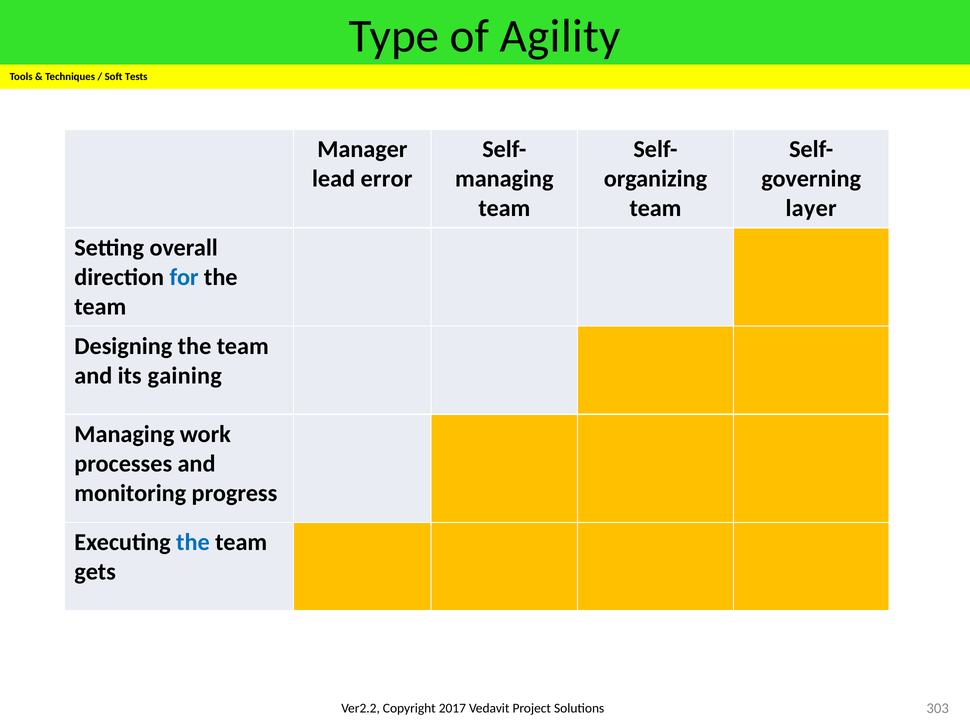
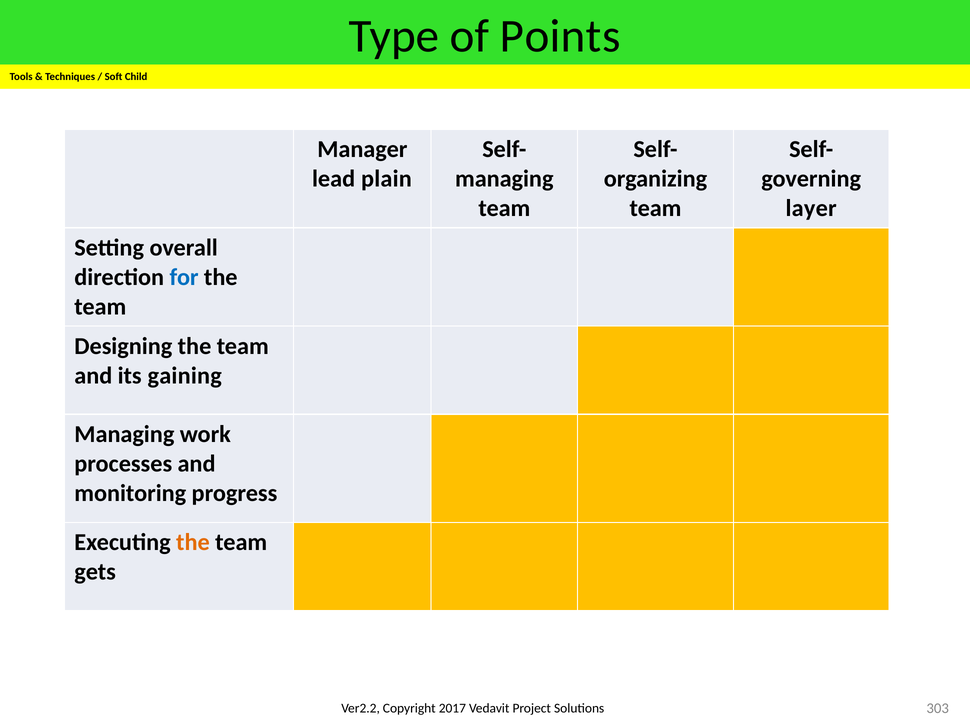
Agility: Agility -> Points (560, 36)
Tests: Tests -> Child (136, 77)
error: error -> plain (386, 179)
the colour: blue -> orange (193, 543)
